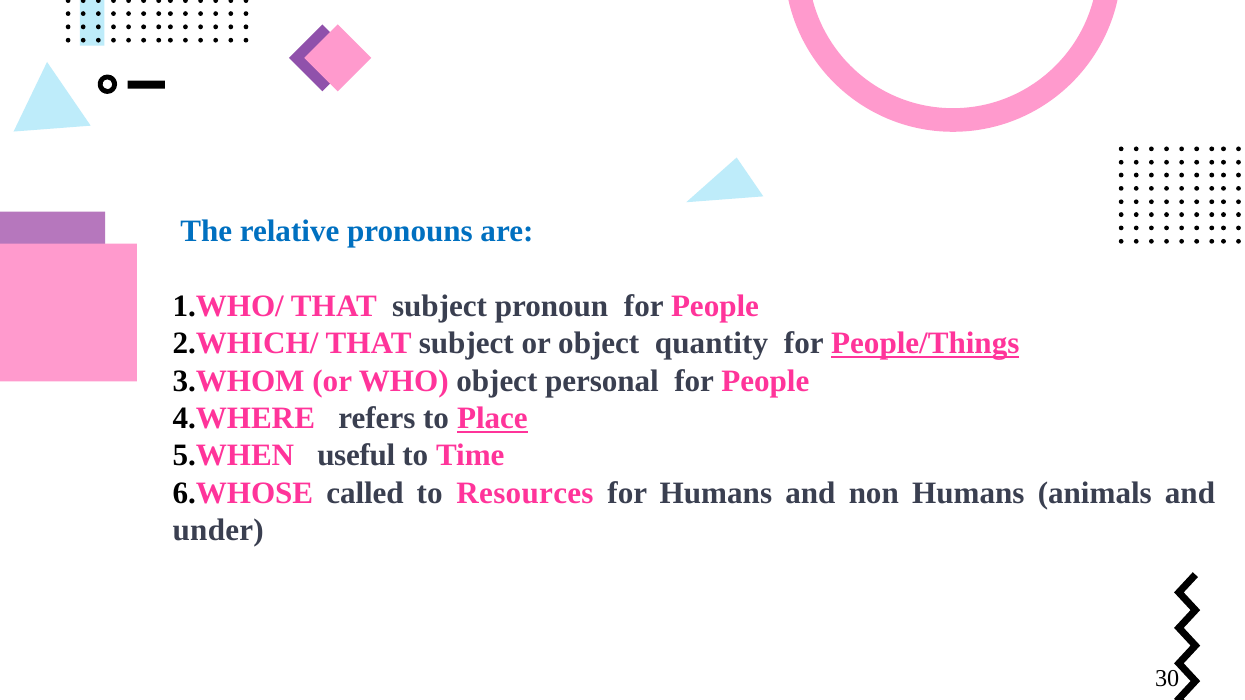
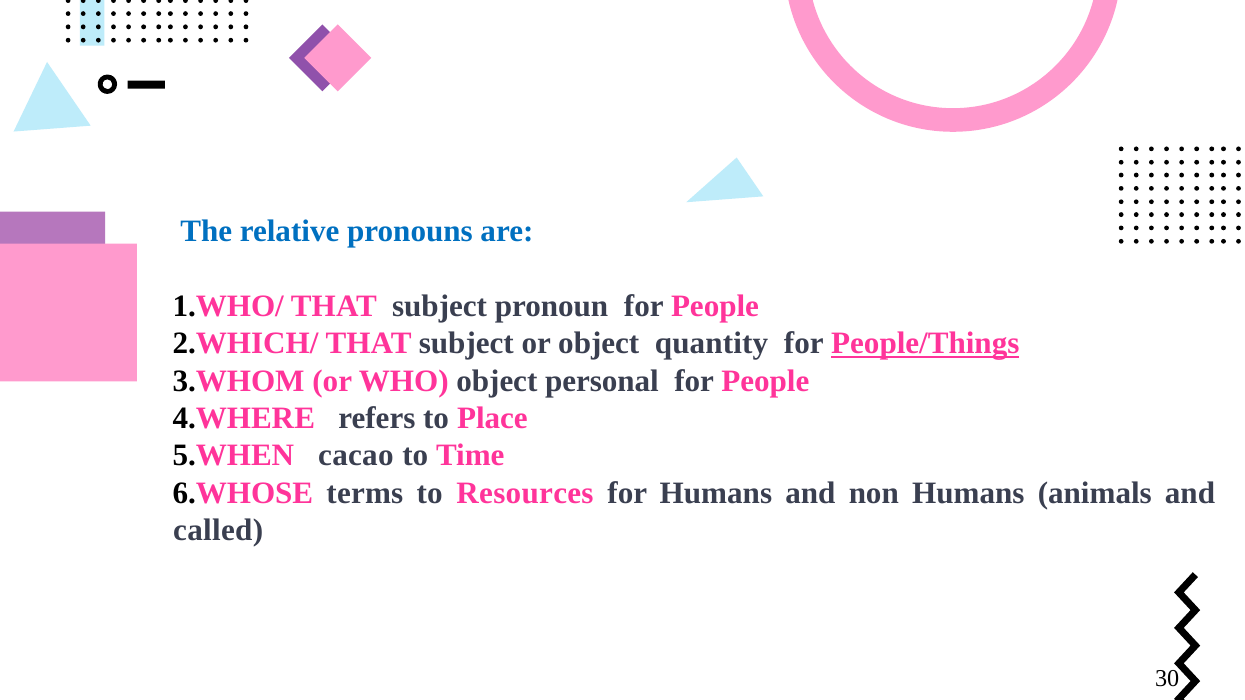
Place underline: present -> none (492, 418)
useful: useful -> cacao (356, 456)
called: called -> terms (365, 493)
under: under -> called (218, 531)
